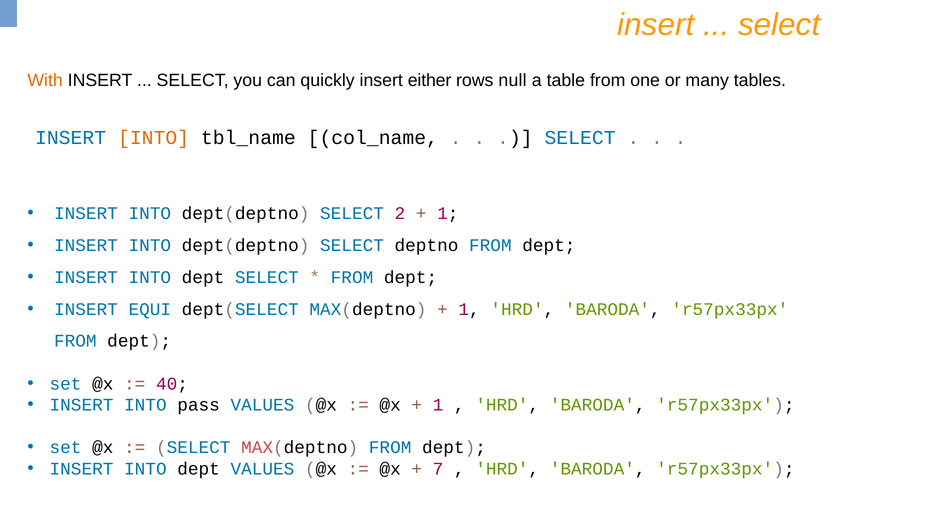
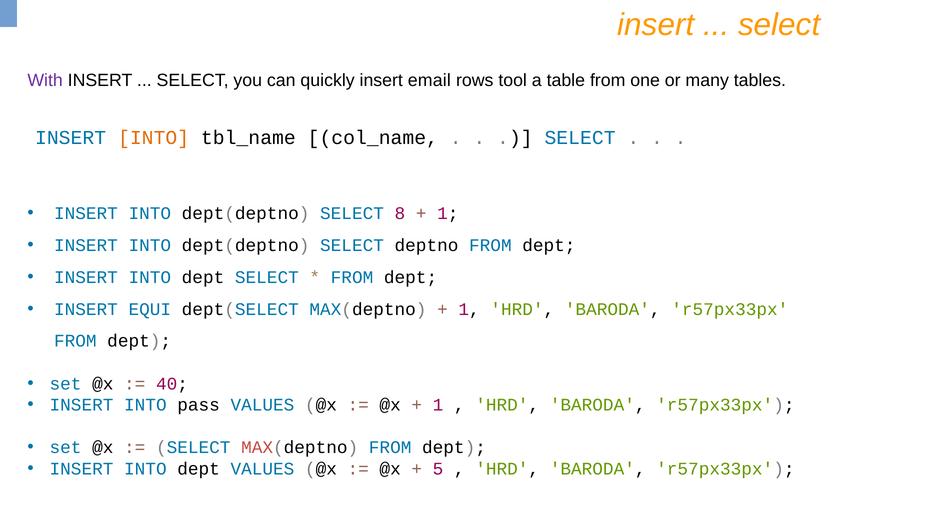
With colour: orange -> purple (45, 80)
either: either -> email (429, 80)
null: null -> tool (513, 80)
2: 2 -> 8 (400, 213)
7: 7 -> 5 (438, 469)
